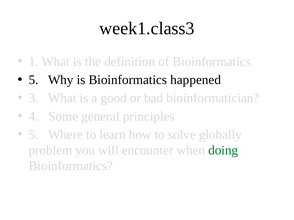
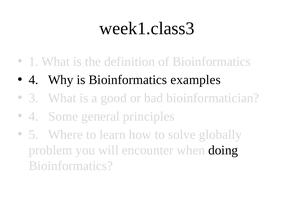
5: 5 -> 4 (34, 80)
happened: happened -> examples (196, 80)
doing colour: green -> black (223, 151)
